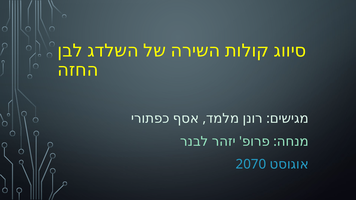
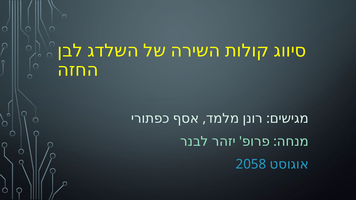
2070: 2070 -> 2058 (251, 165)
